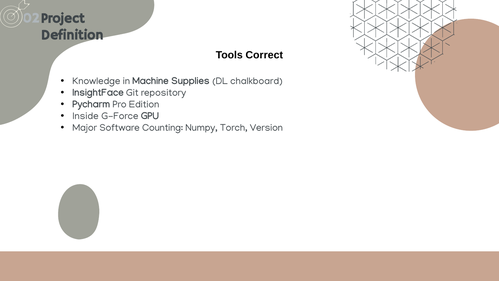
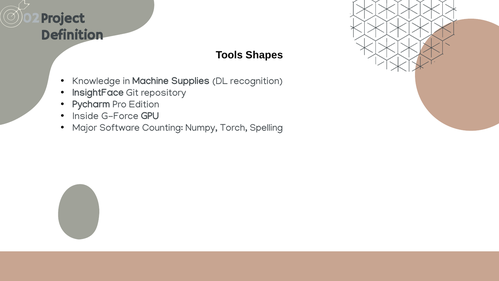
Correct: Correct -> Shapes (264, 55)
chalkboard: chalkboard -> recognition (256, 81)
Version: Version -> Spelling (266, 128)
